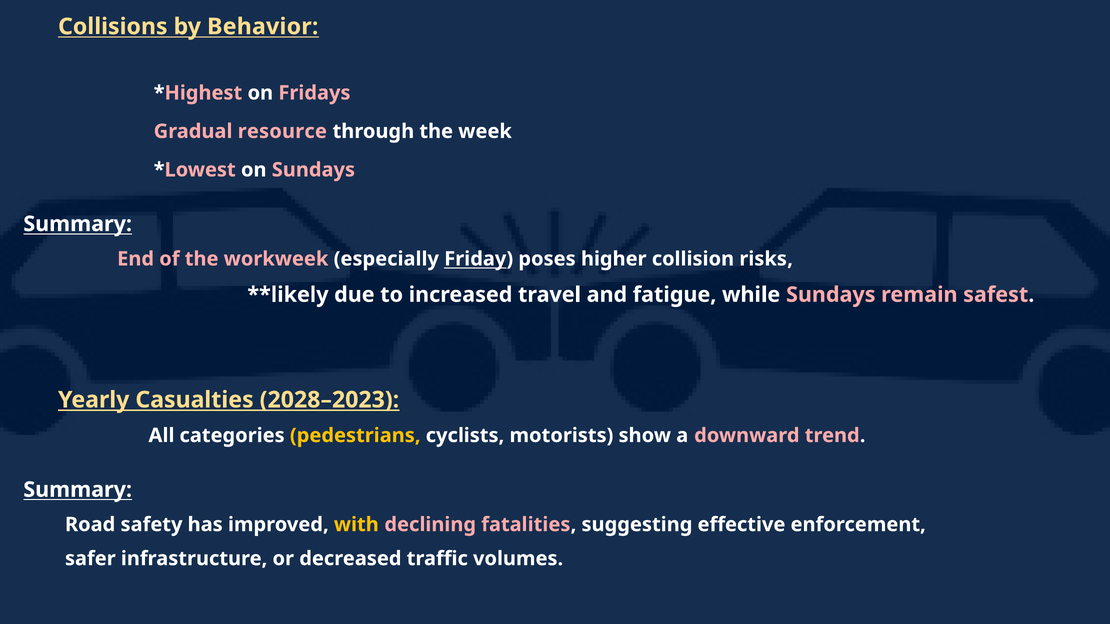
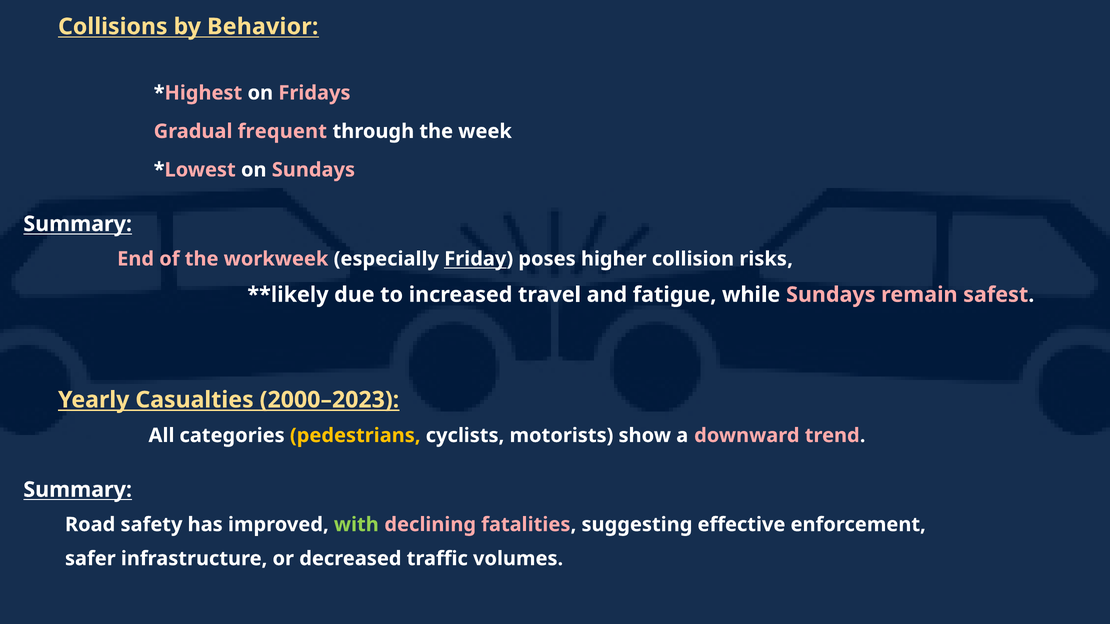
resource: resource -> frequent (282, 131)
2028–2023: 2028–2023 -> 2000–2023 (329, 400)
with colour: yellow -> light green (356, 525)
